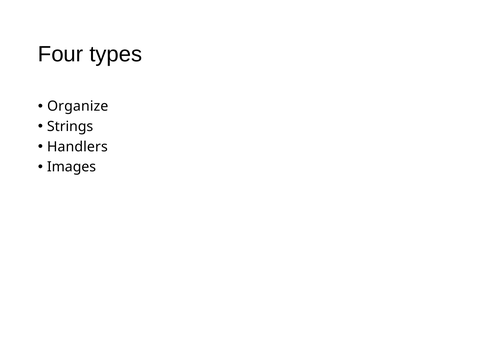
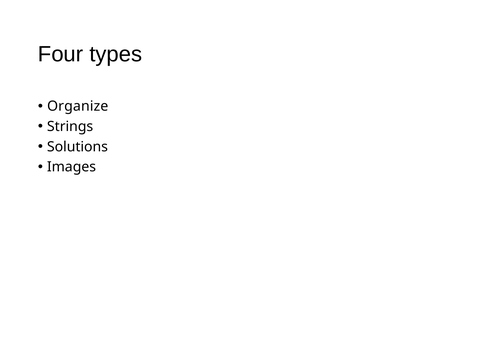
Handlers: Handlers -> Solutions (77, 147)
